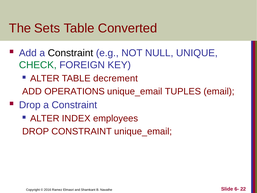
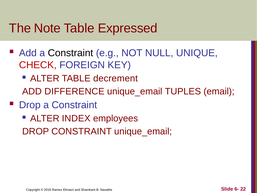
Sets: Sets -> Note (47, 28)
Converted: Converted -> Expressed (128, 28)
CHECK colour: green -> red (38, 65)
OPERATIONS: OPERATIONS -> DIFFERENCE (74, 91)
